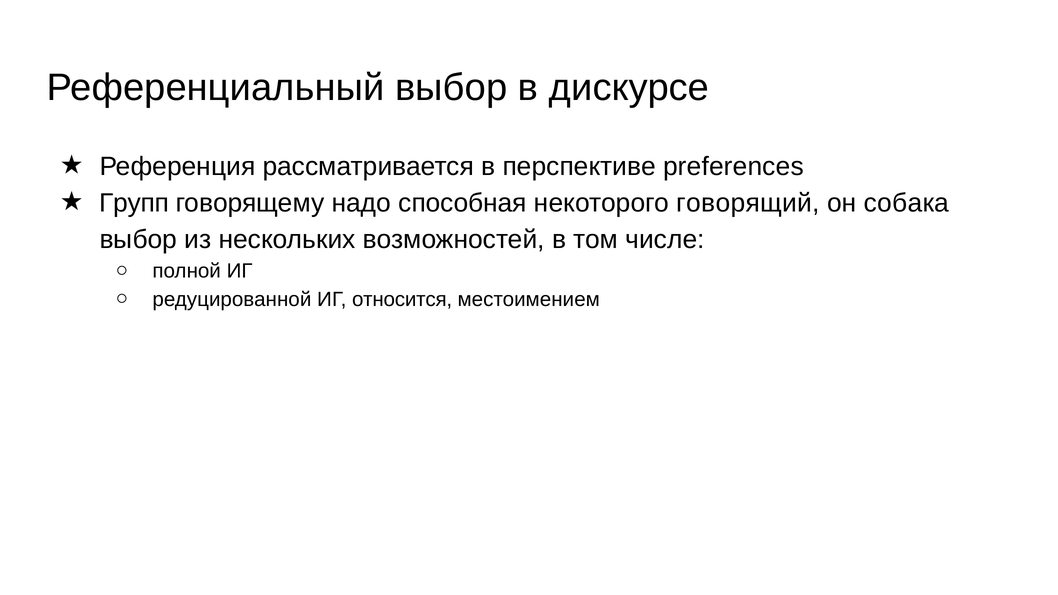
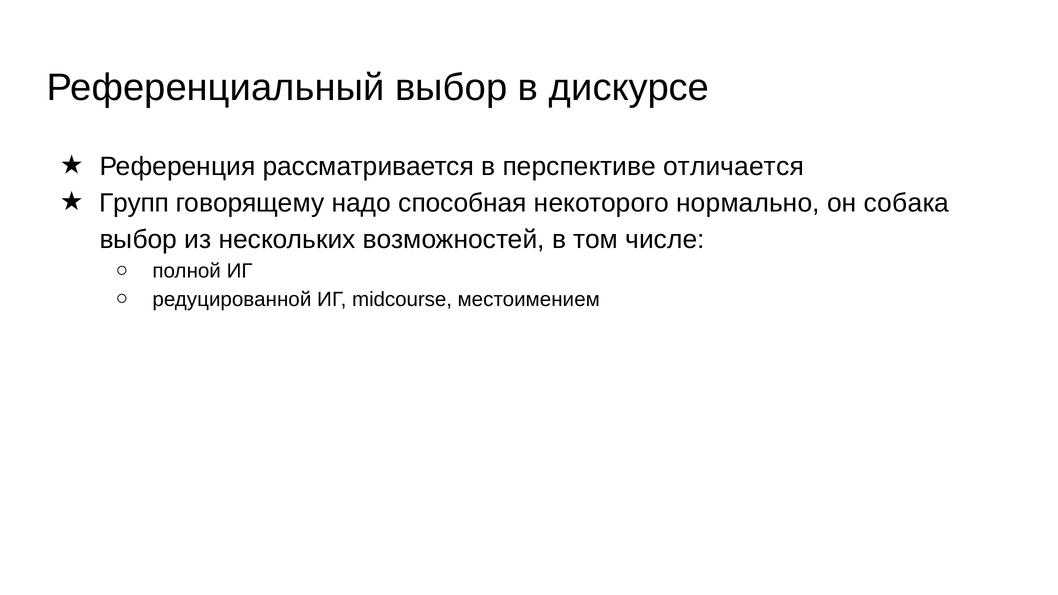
preferences: preferences -> отличается (733, 166)
говорящий: говорящий -> нормально (748, 203)
относится: относится -> midcourse (402, 299)
